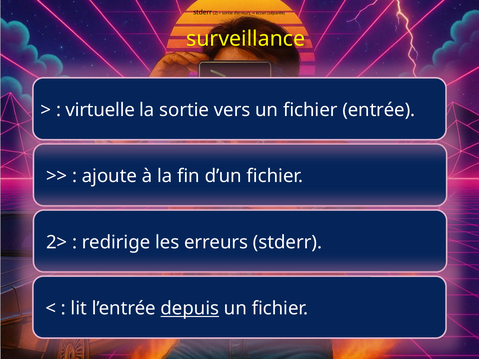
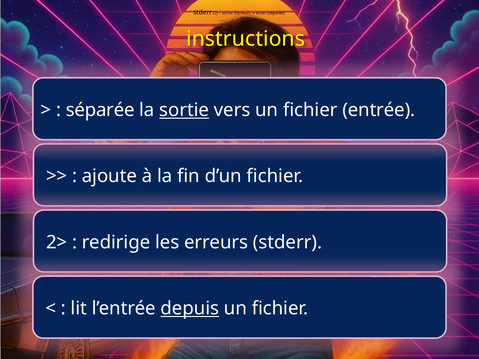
surveillance: surveillance -> instructions (246, 39)
virtuelle: virtuelle -> séparée (100, 110)
sortie underline: none -> present (184, 110)
